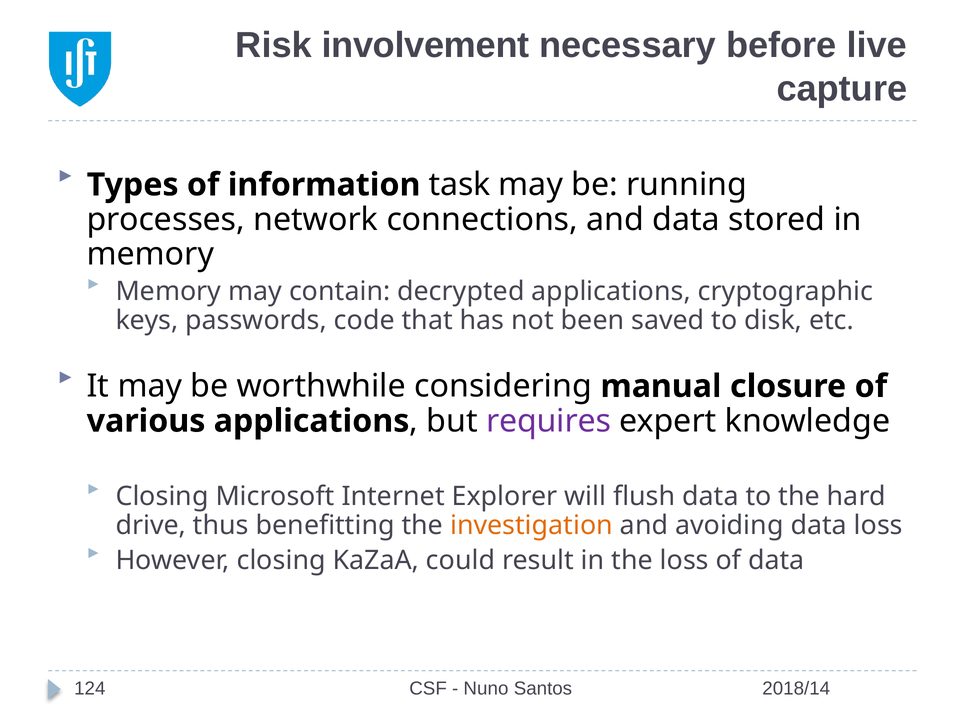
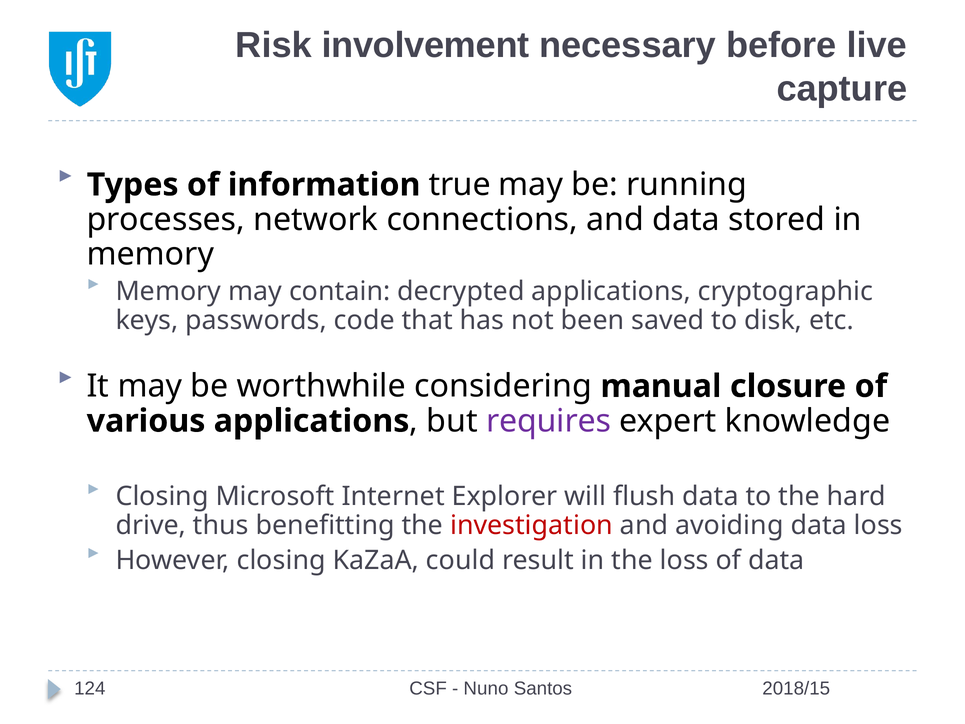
task: task -> true (460, 185)
investigation colour: orange -> red (531, 525)
2018/14: 2018/14 -> 2018/15 (796, 688)
